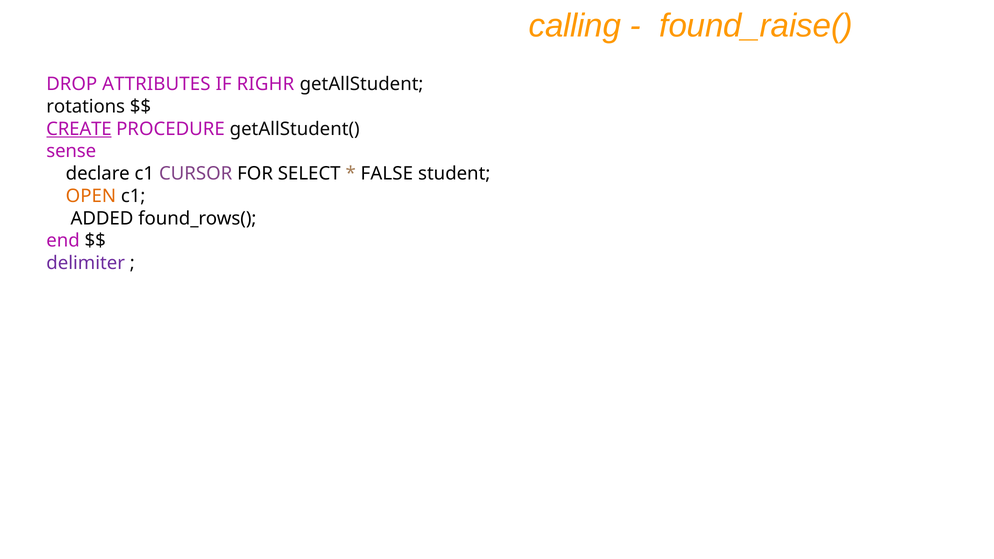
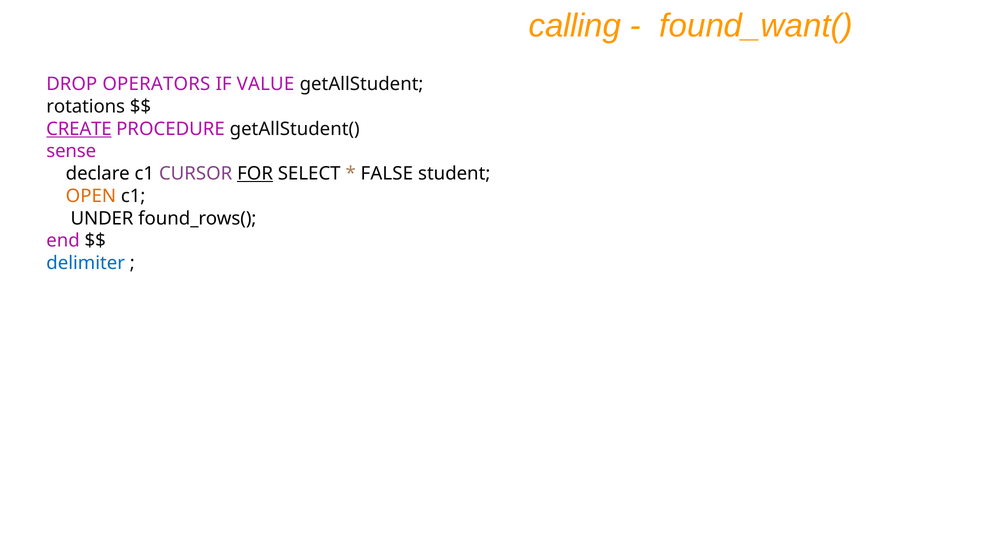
found_raise(: found_raise( -> found_want( (756, 26)
ATTRIBUTES: ATTRIBUTES -> OPERATORS (156, 84)
RIGHR: RIGHR -> VALUE (265, 84)
FOR underline: none -> present (255, 174)
ADDED: ADDED -> UNDER (102, 218)
delimiter colour: purple -> blue (86, 263)
